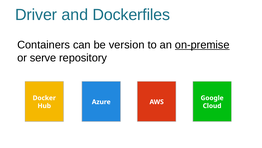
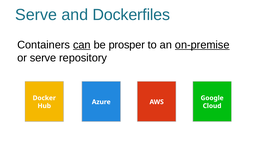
Driver: Driver -> Serve (36, 15)
can underline: none -> present (82, 45)
version: version -> prosper (127, 45)
